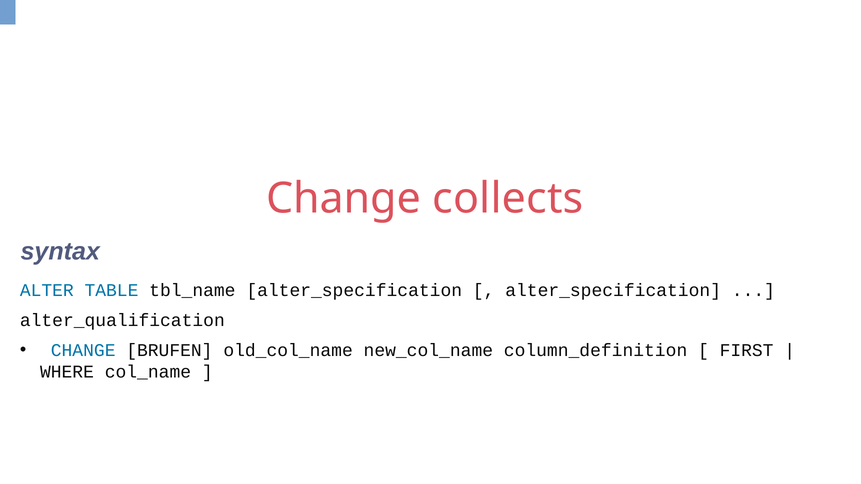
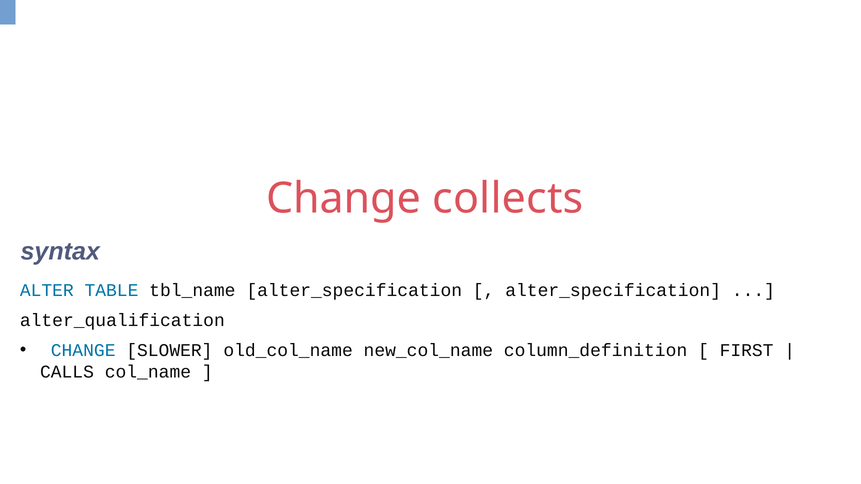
BRUFEN: BRUFEN -> SLOWER (169, 351)
WHERE: WHERE -> CALLS (67, 372)
